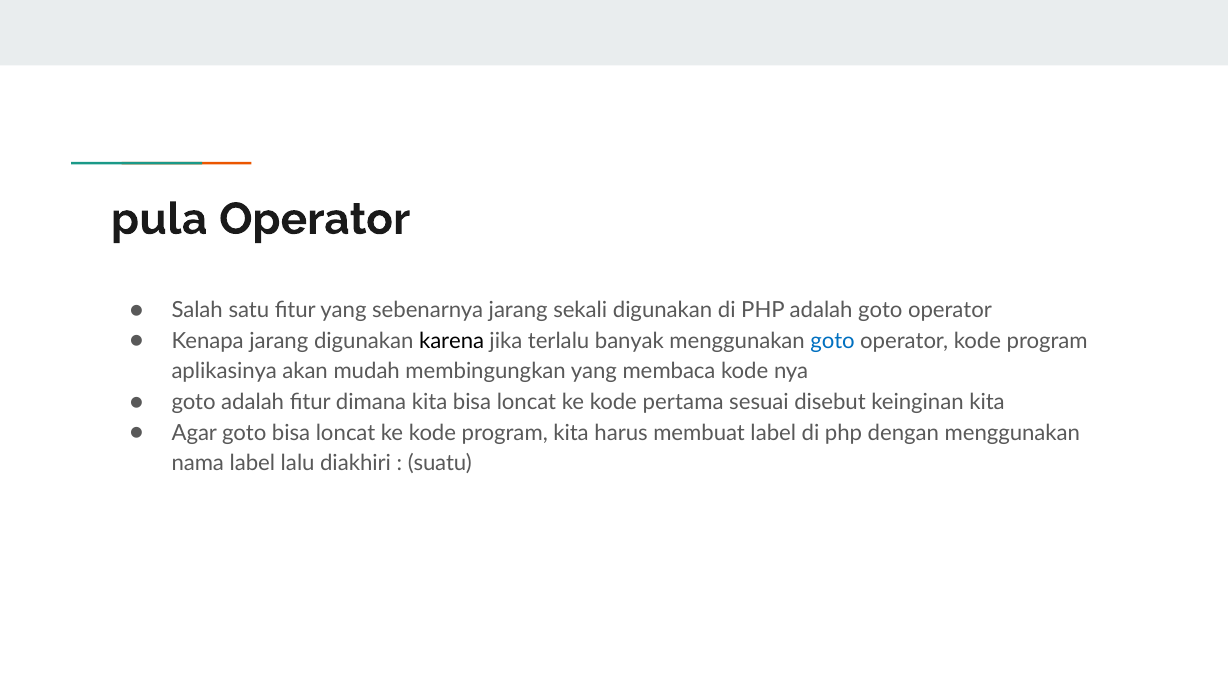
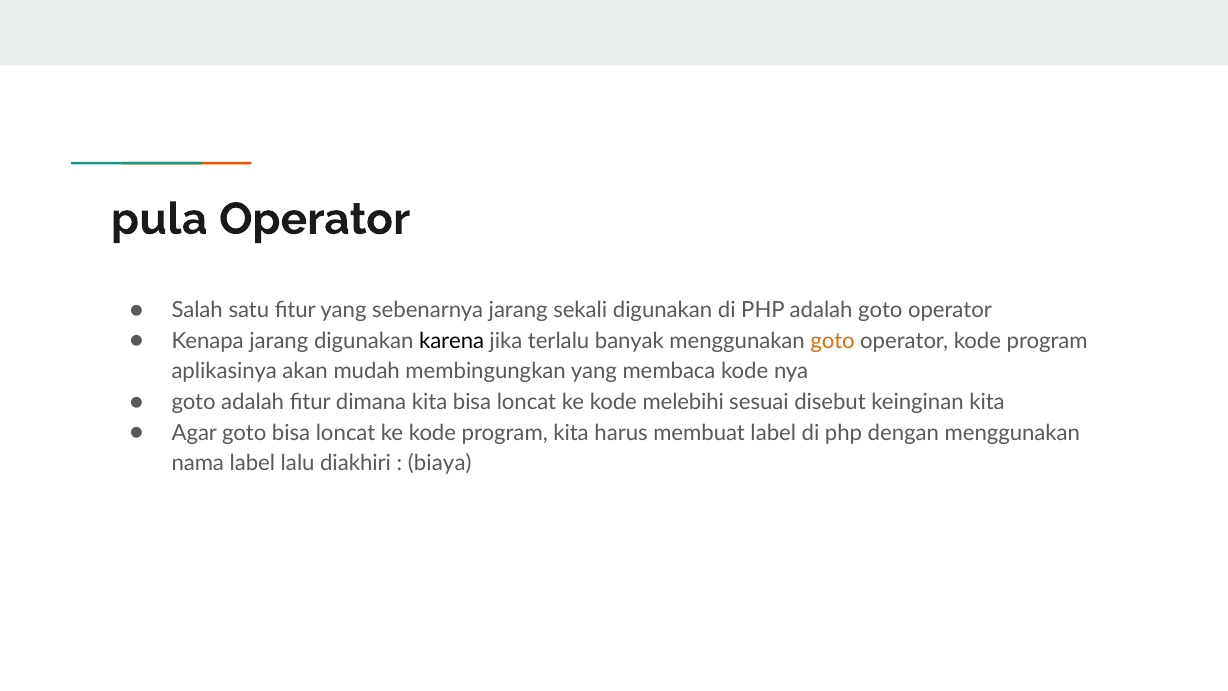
goto colour: blue -> orange (833, 341)
pertama: pertama -> melebihi (683, 402)
suatu: suatu -> biaya (440, 463)
